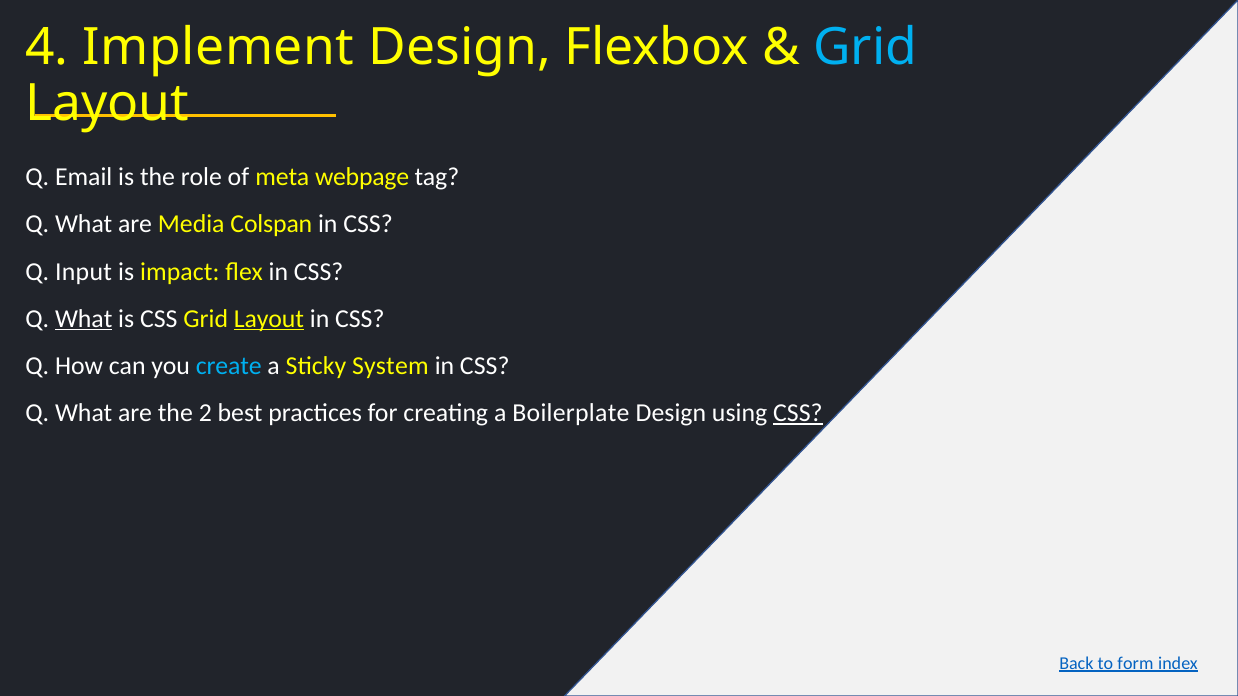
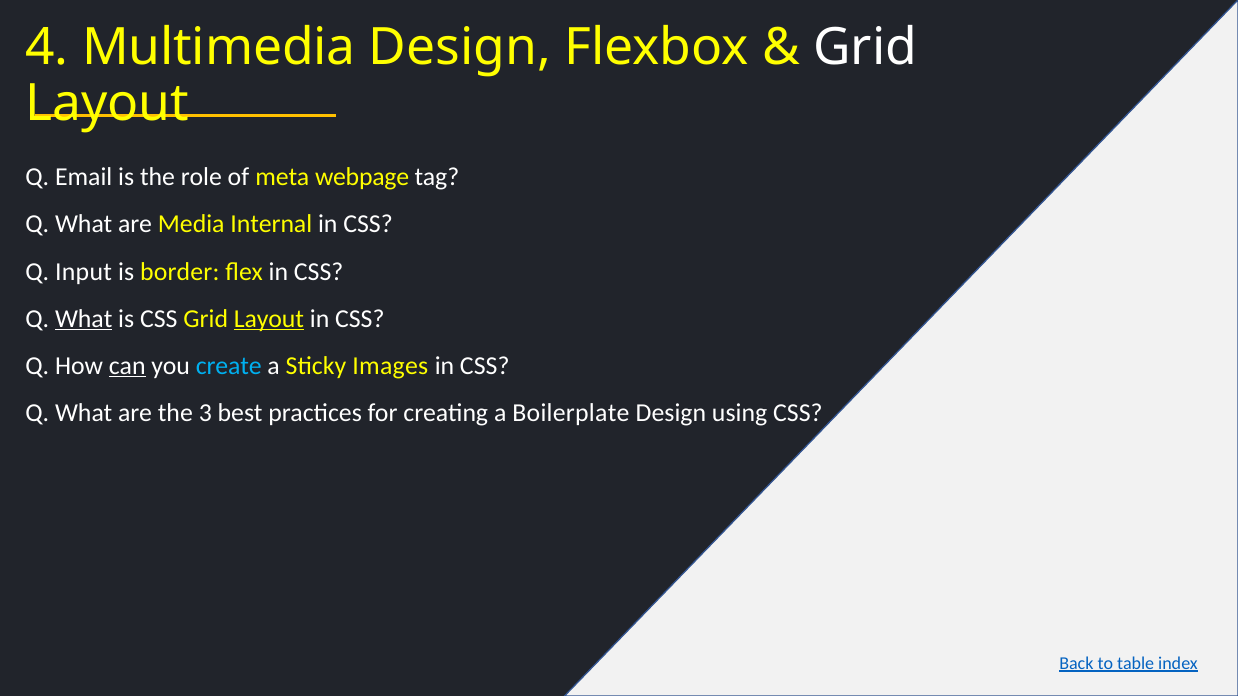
Implement: Implement -> Multimedia (219, 48)
Grid colour: light blue -> white (865, 48)
Colspan: Colspan -> Internal (271, 225)
impact: impact -> border (180, 272)
can underline: none -> present (127, 366)
System: System -> Images (390, 366)
2: 2 -> 3 (205, 413)
CSS underline: present -> none (798, 413)
form: form -> table (1136, 664)
